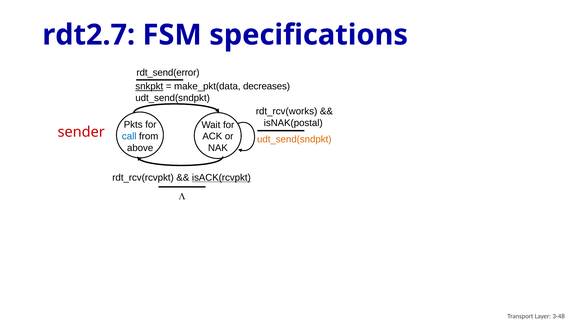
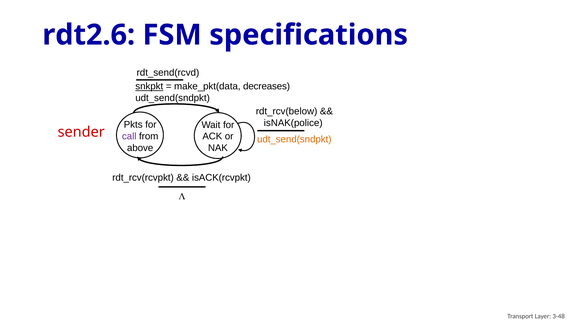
rdt2.7: rdt2.7 -> rdt2.6 (89, 35)
rdt_send(error: rdt_send(error -> rdt_send(rcvd (168, 72)
rdt_rcv(works: rdt_rcv(works -> rdt_rcv(below (287, 111)
isNAK(postal: isNAK(postal -> isNAK(police (293, 123)
call colour: blue -> purple (129, 136)
isACK(rcvpkt underline: present -> none (221, 177)
